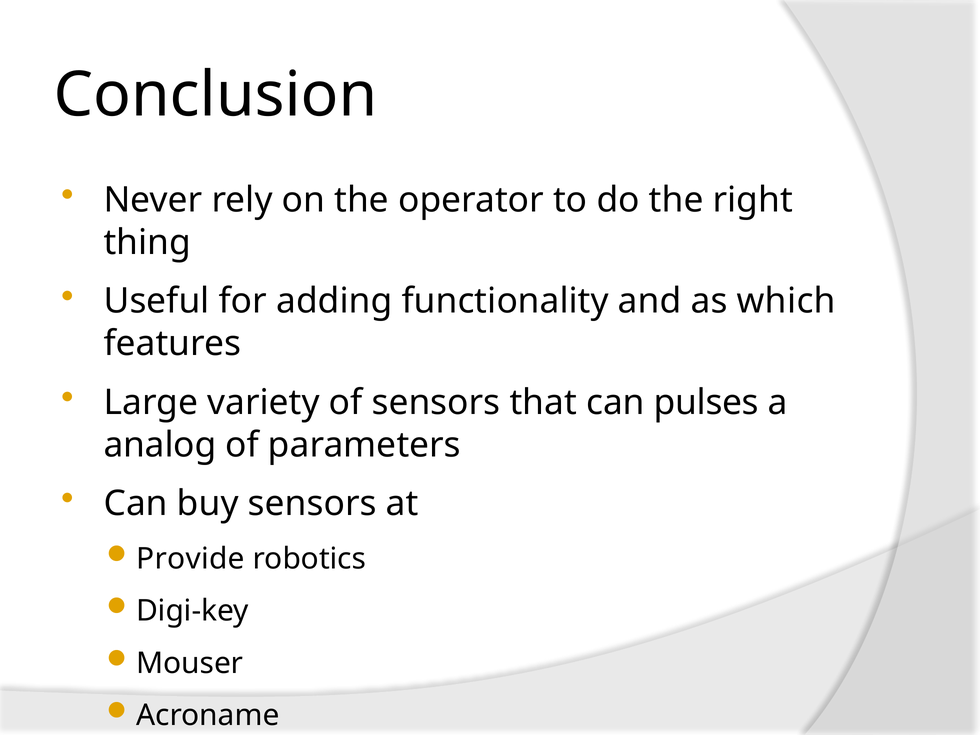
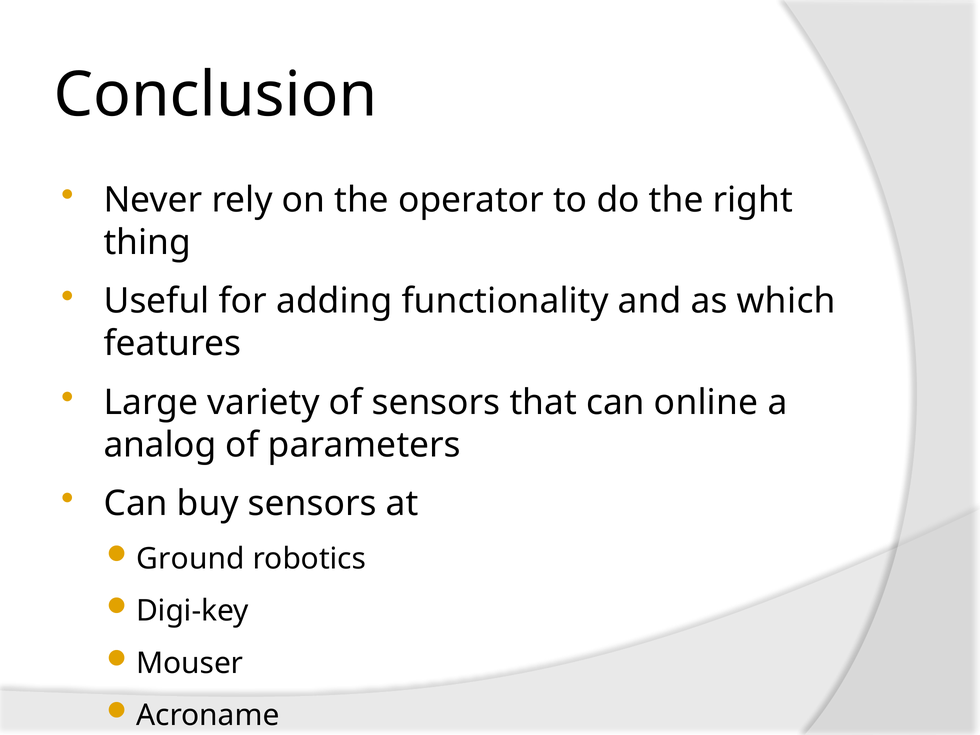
pulses: pulses -> online (706, 403)
Provide: Provide -> Ground (190, 559)
